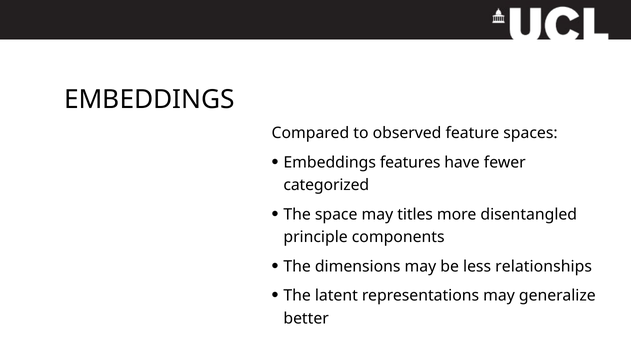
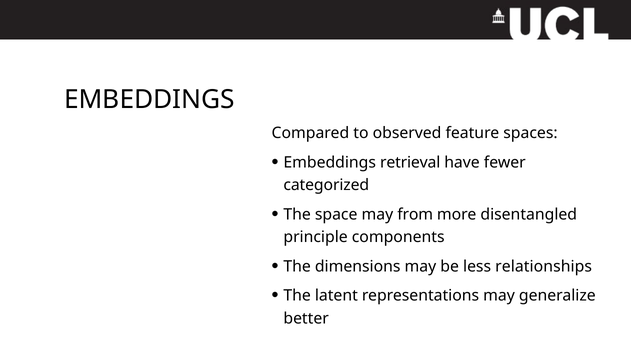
features: features -> retrieval (410, 162)
titles: titles -> from (415, 214)
